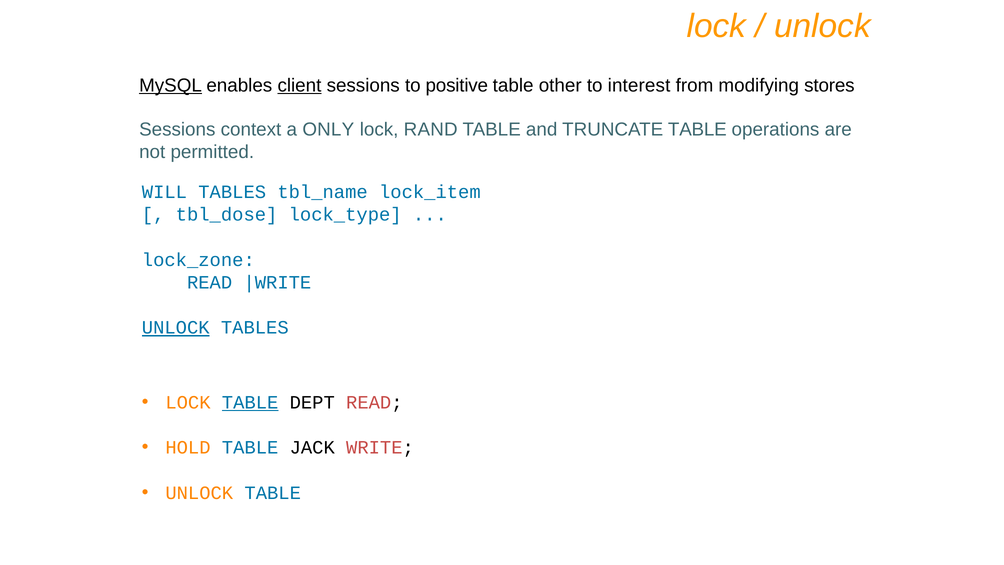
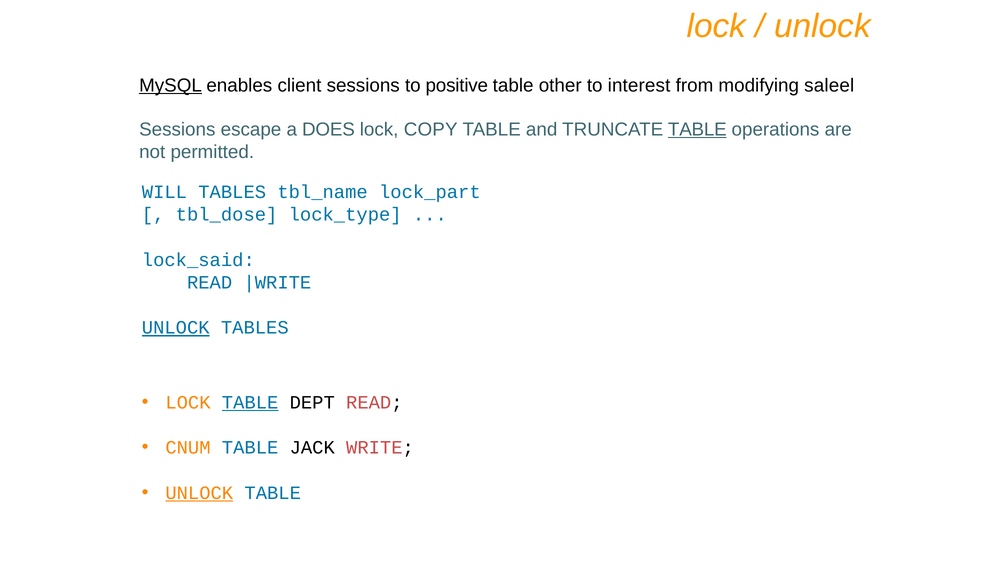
client underline: present -> none (299, 85)
stores: stores -> saleel (829, 85)
context: context -> escape (251, 129)
ONLY: ONLY -> DOES (328, 129)
RAND: RAND -> COPY (431, 129)
TABLE underline: none -> present (697, 129)
lock_item: lock_item -> lock_part (430, 192)
lock_zone: lock_zone -> lock_said (198, 260)
HOLD: HOLD -> CNUM (188, 448)
UNLOCK underline: none -> present (199, 493)
